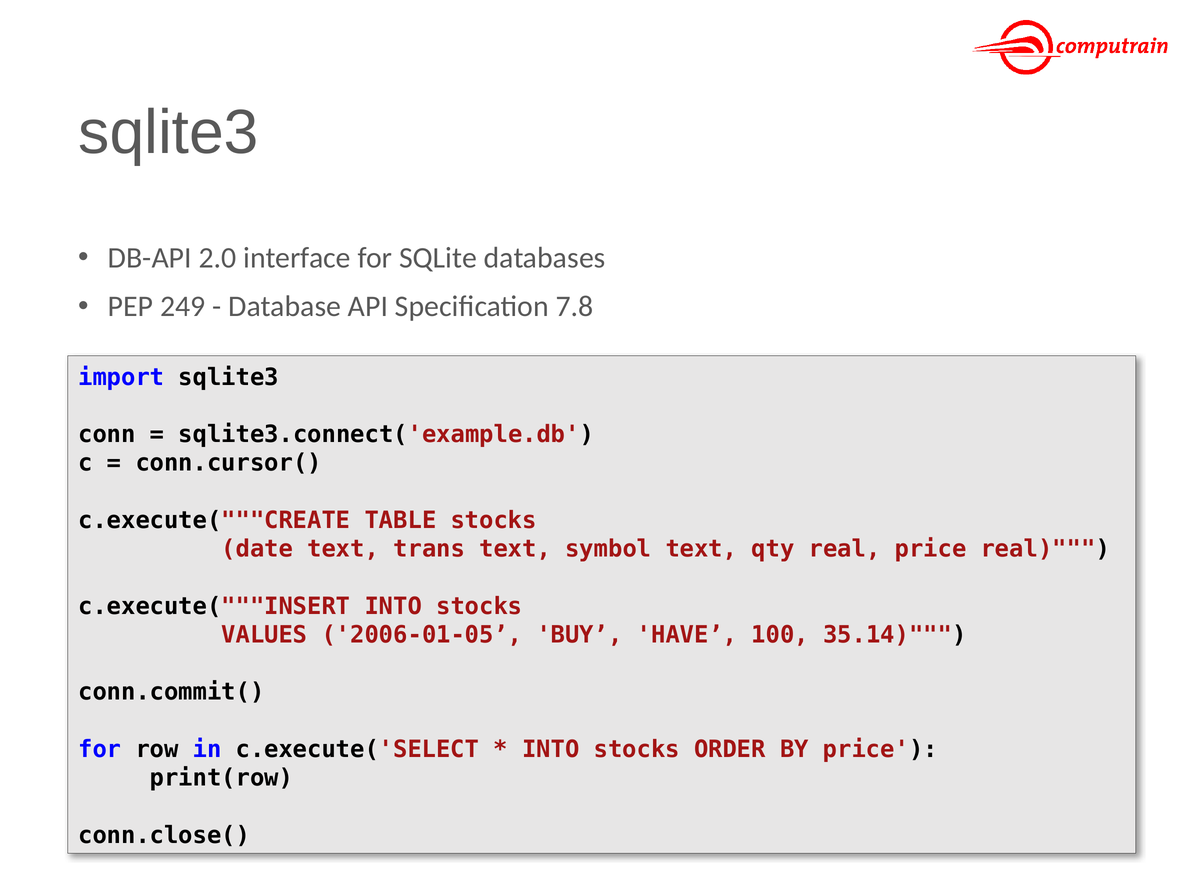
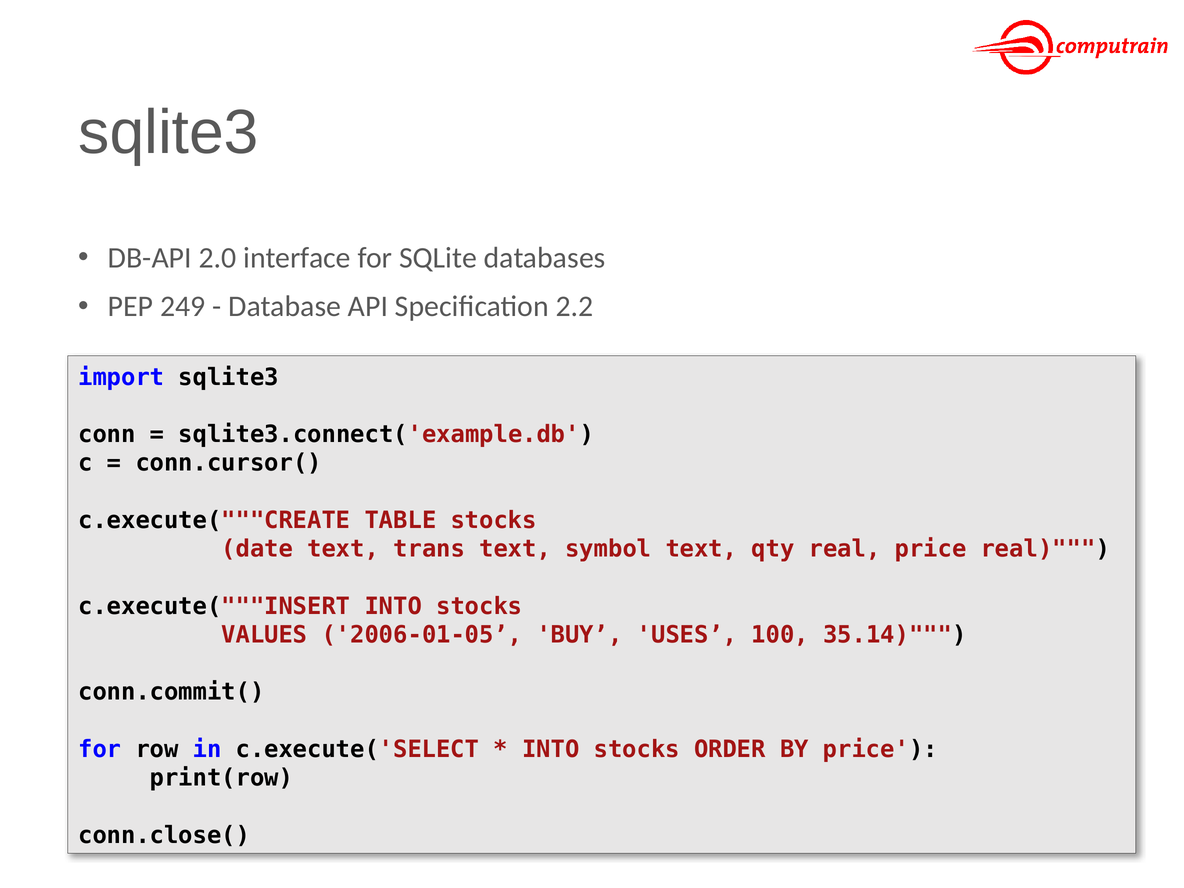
7.8: 7.8 -> 2.2 (575, 306)
HAVE: HAVE -> USES (687, 635)
